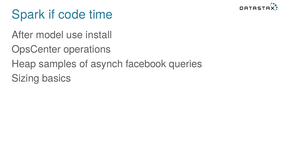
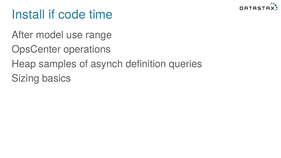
Spark: Spark -> Install (28, 15)
install: install -> range (99, 35)
facebook: facebook -> definition (146, 64)
